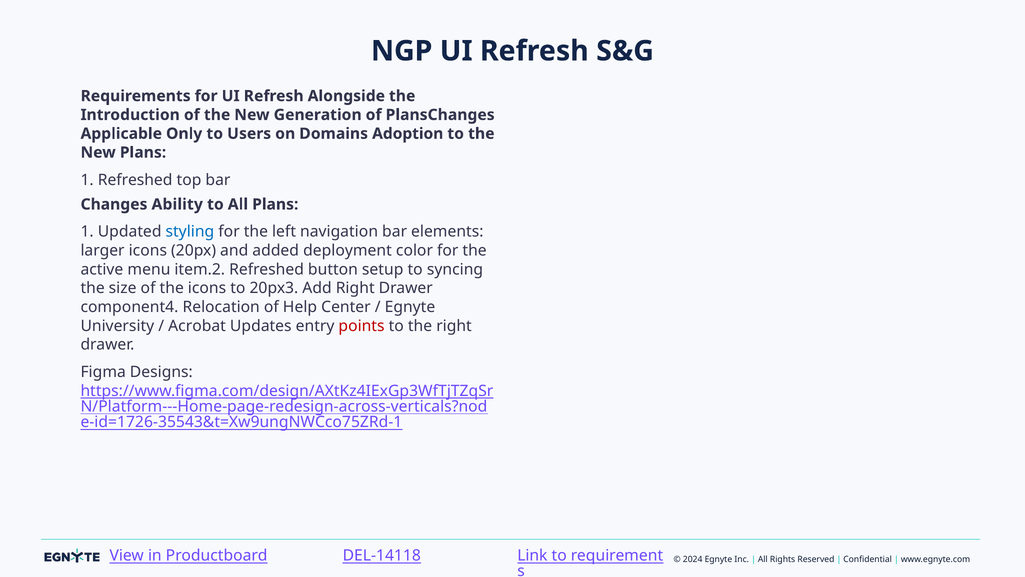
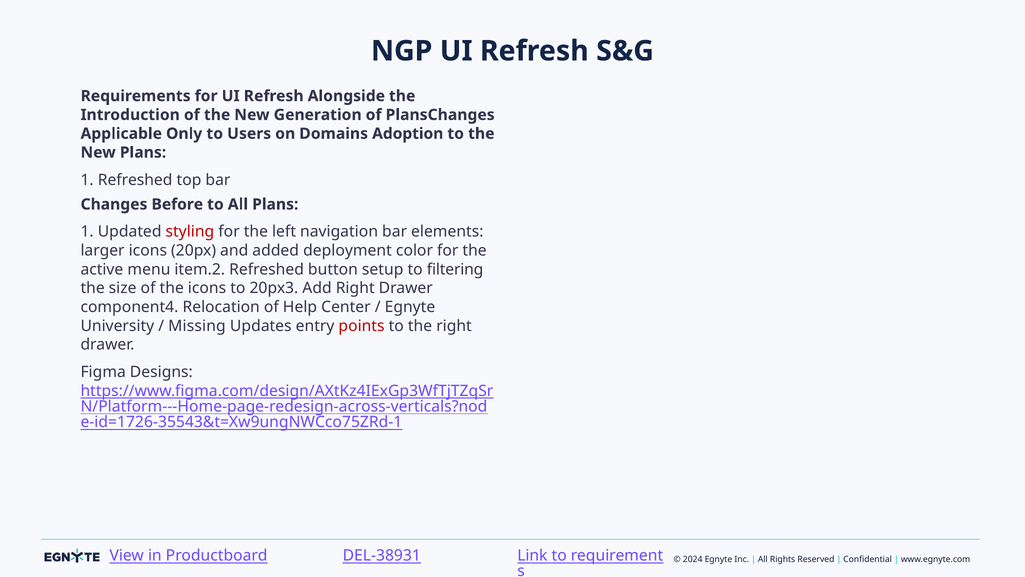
Ability: Ability -> Before (177, 204)
styling colour: blue -> red (190, 232)
syncing: syncing -> filtering (455, 269)
Acrobat: Acrobat -> Missing (197, 326)
DEL-14118: DEL-14118 -> DEL-38931 (382, 555)
